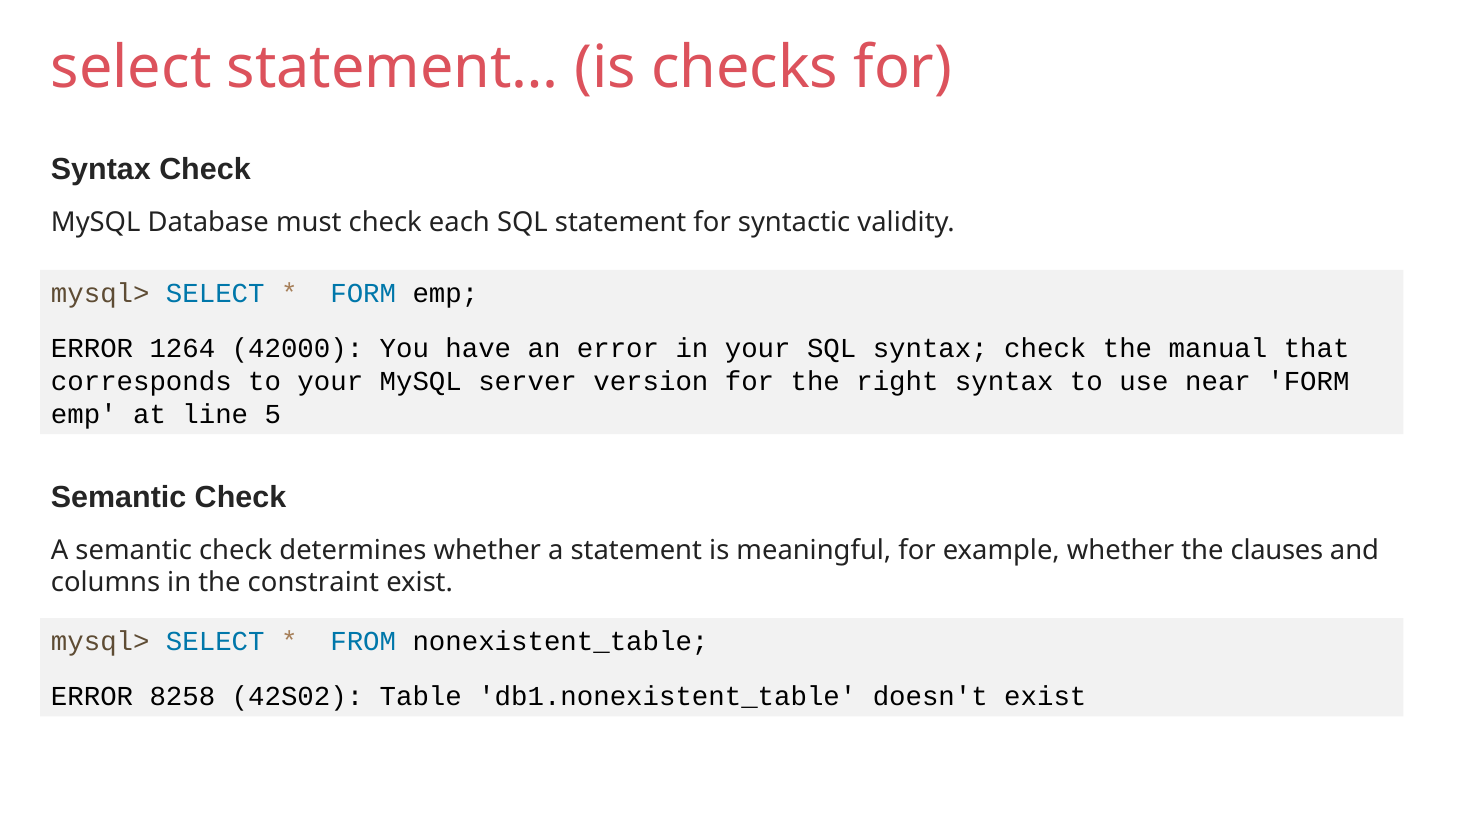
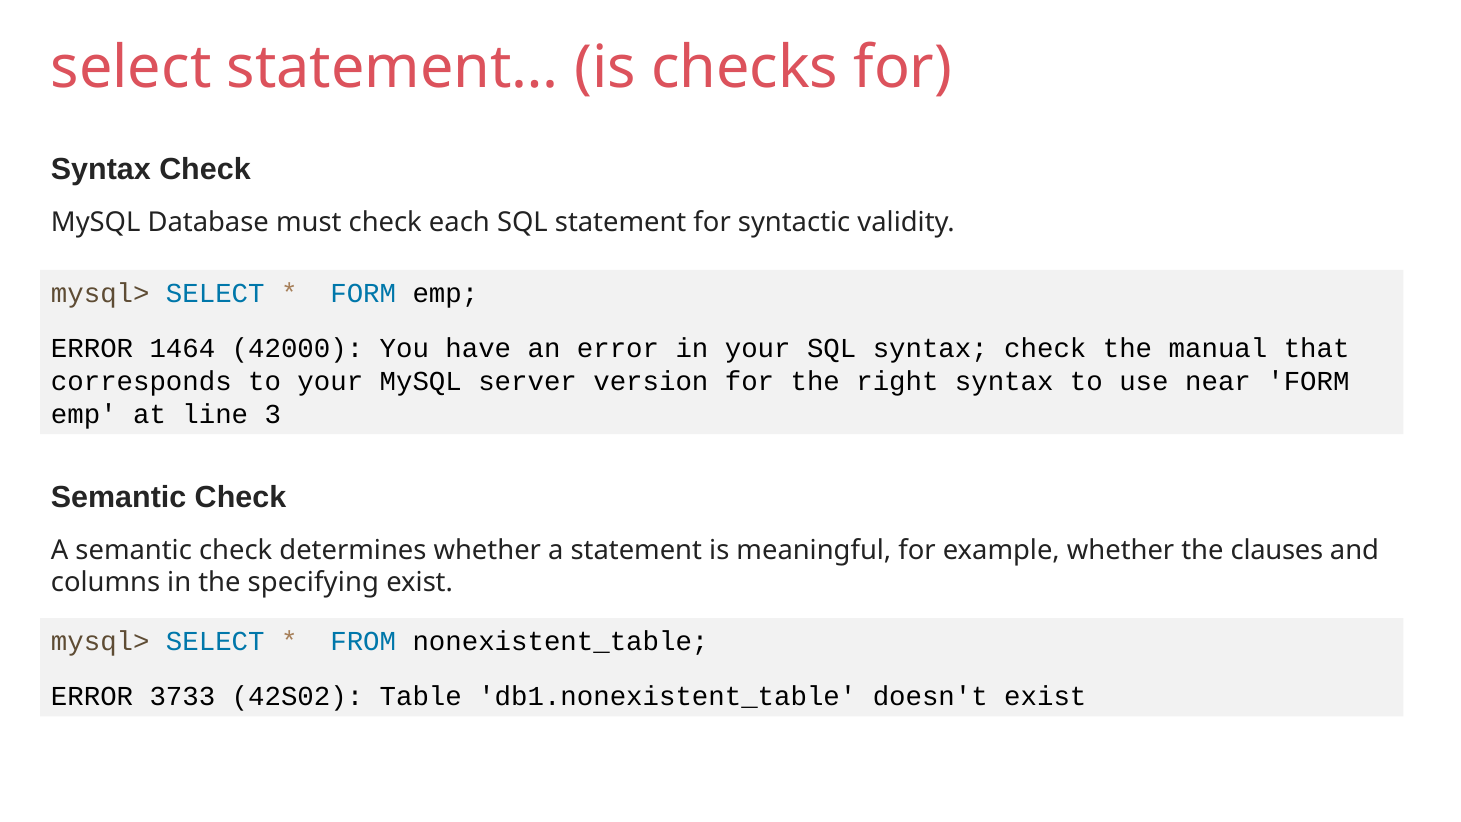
1264: 1264 -> 1464 (182, 348)
5: 5 -> 3 (273, 414)
constraint: constraint -> specifying (313, 583)
8258: 8258 -> 3733 (182, 696)
